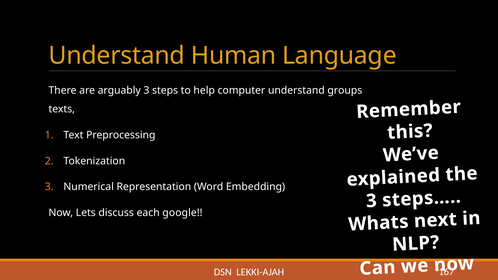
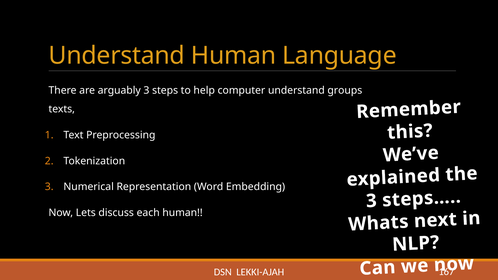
each google: google -> human (183, 213)
